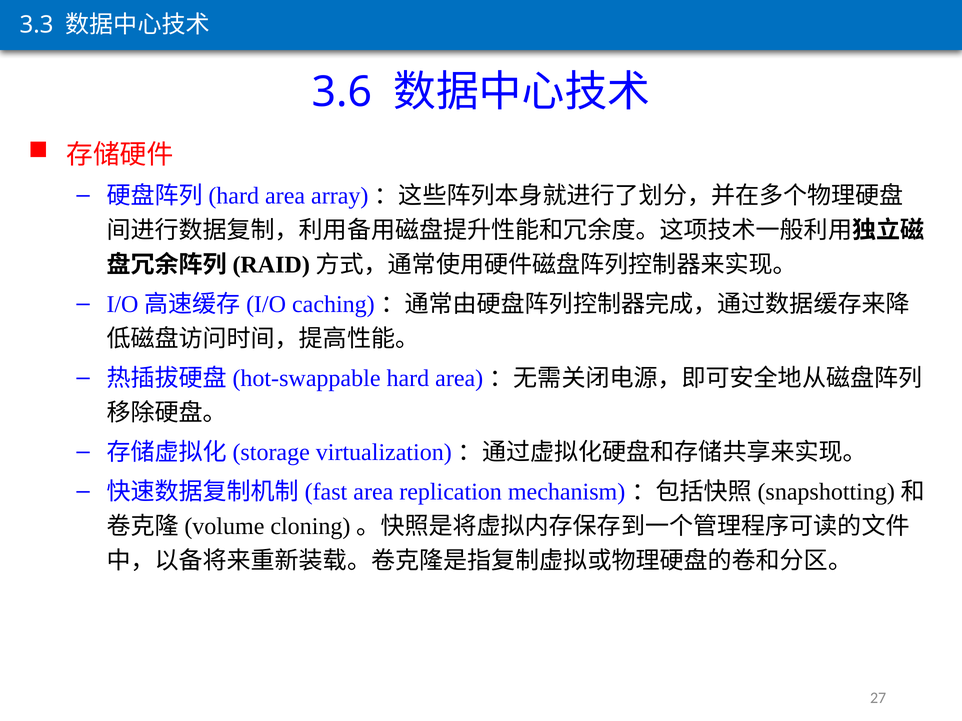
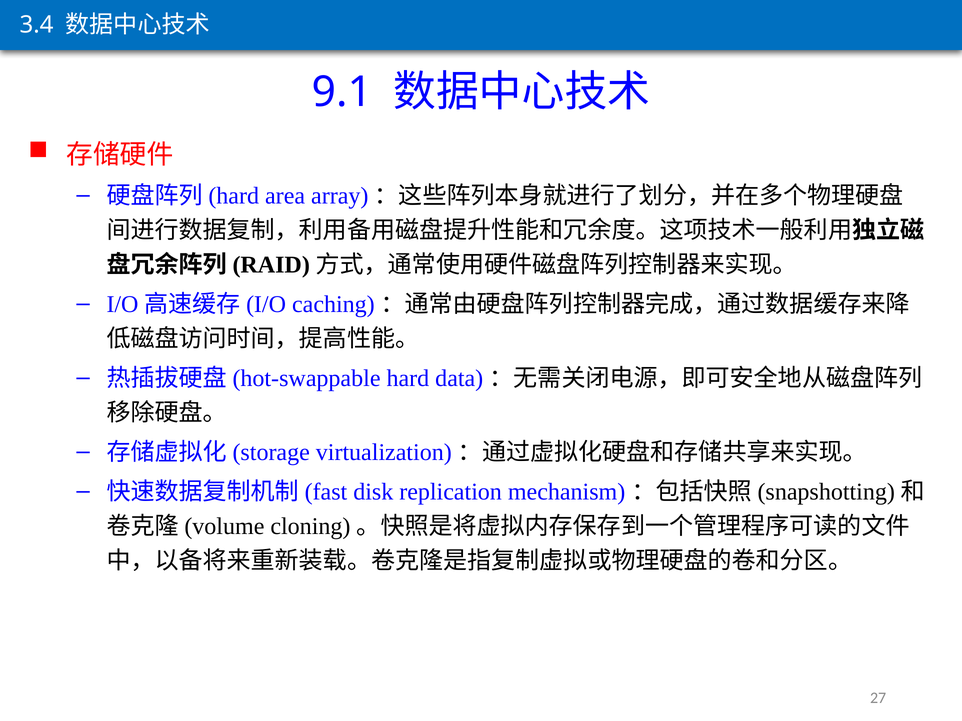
3.3: 3.3 -> 3.4 (37, 25)
3.6: 3.6 -> 9.1 (342, 92)
hard area: area -> data (459, 378)
area: area -> disk (373, 492)
